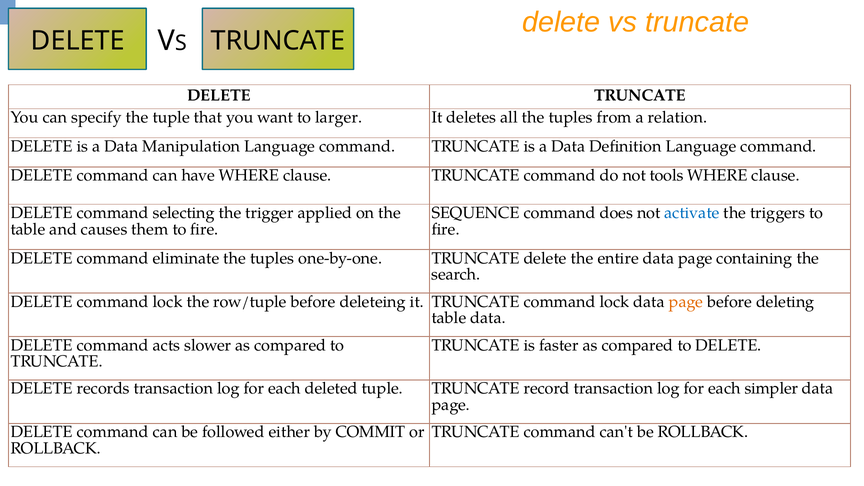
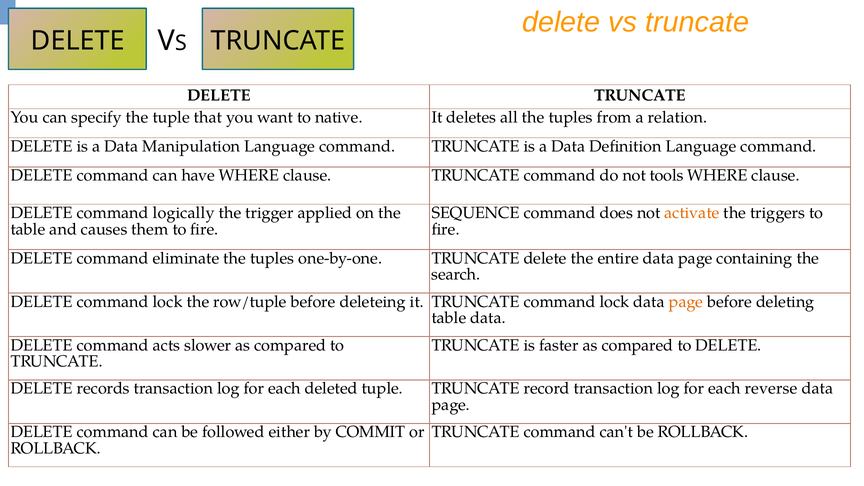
larger: larger -> native (339, 117)
selecting: selecting -> logically (184, 213)
activate colour: blue -> orange (692, 213)
simpler: simpler -> reverse (771, 389)
